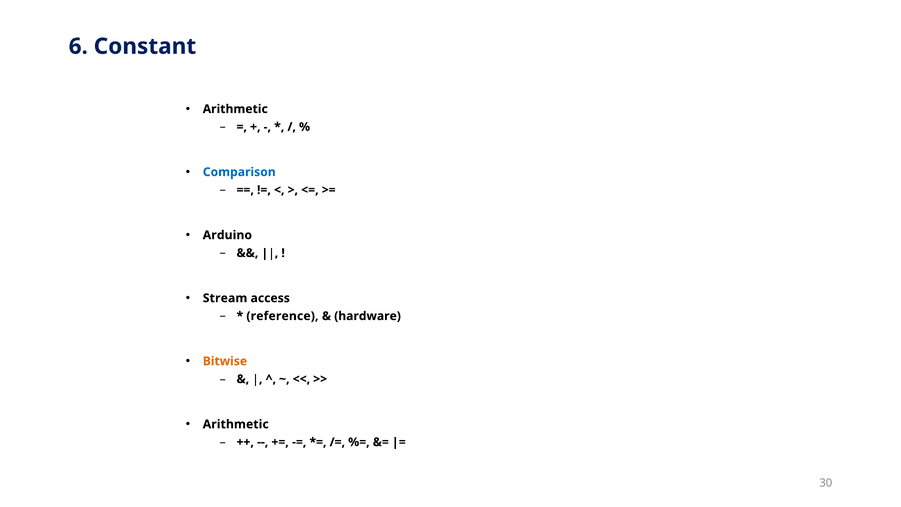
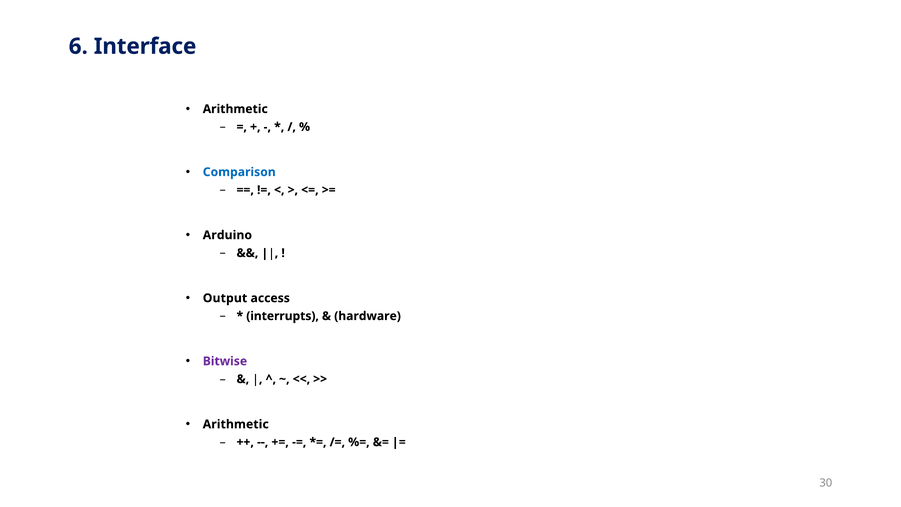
Constant: Constant -> Interface (145, 46)
Stream: Stream -> Output (225, 298)
reference: reference -> interrupts (283, 316)
Bitwise colour: orange -> purple (225, 361)
